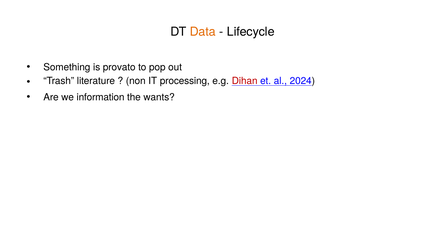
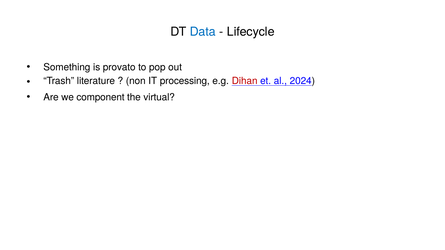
Data colour: orange -> blue (203, 32)
information: information -> component (101, 97)
wants: wants -> virtual (159, 97)
